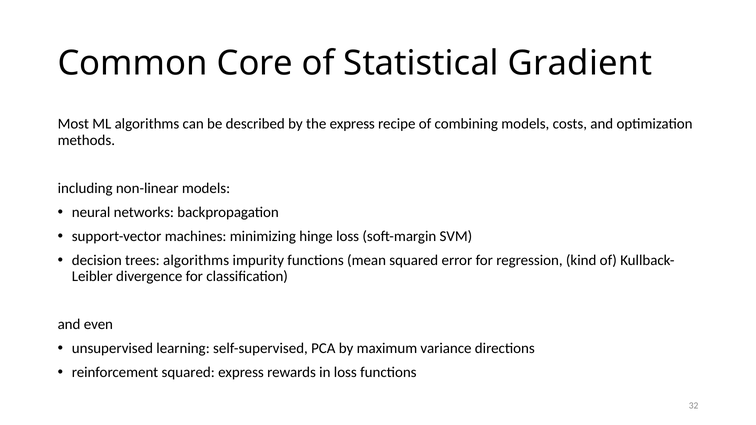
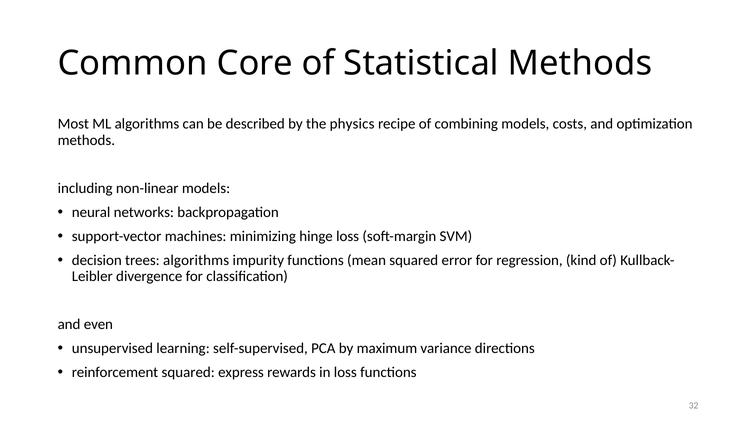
Statistical Gradient: Gradient -> Methods (580, 64)
the express: express -> physics (352, 124)
